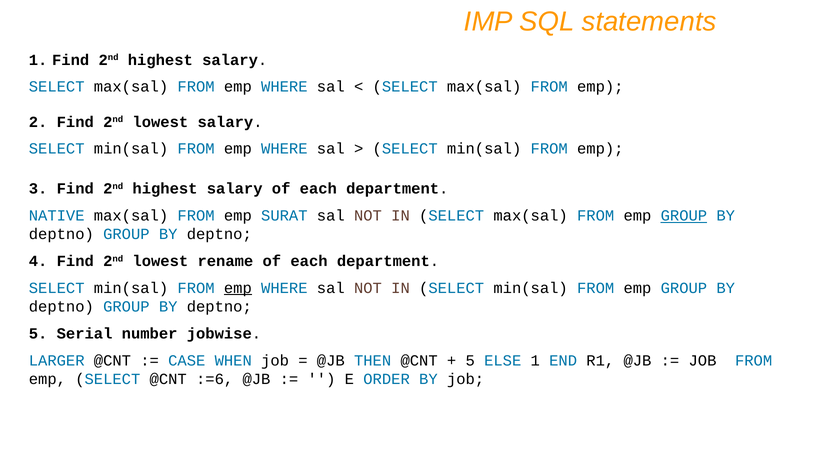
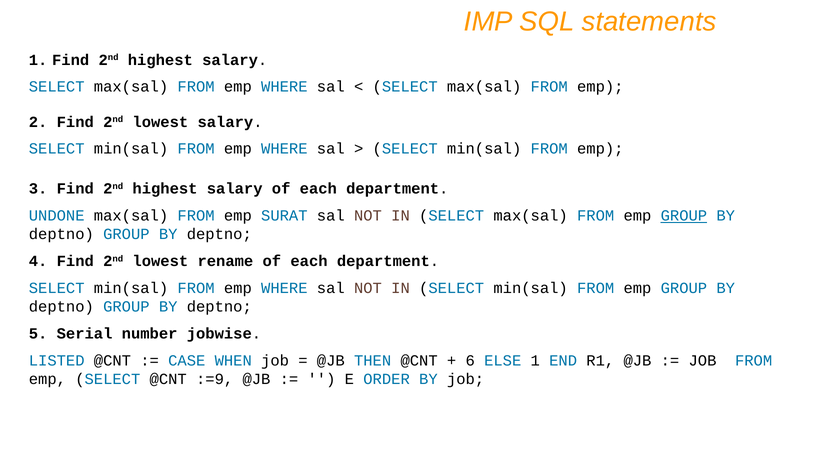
NATIVE: NATIVE -> UNDONE (57, 216)
emp underline: present -> none (238, 288)
LARGER: LARGER -> LISTED (57, 360)
5: 5 -> 6 (470, 360)
:=6: :=6 -> :=9 (215, 379)
